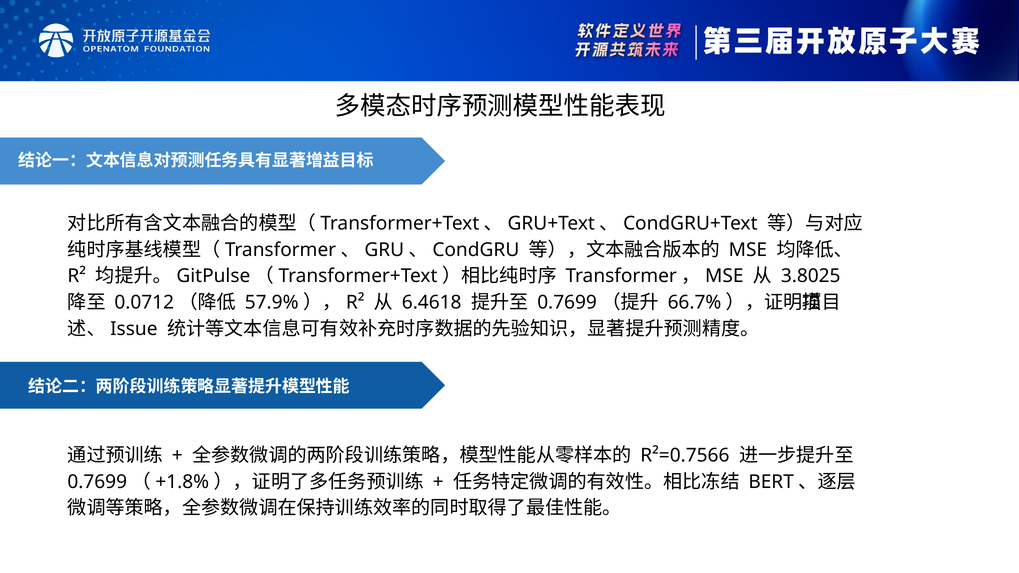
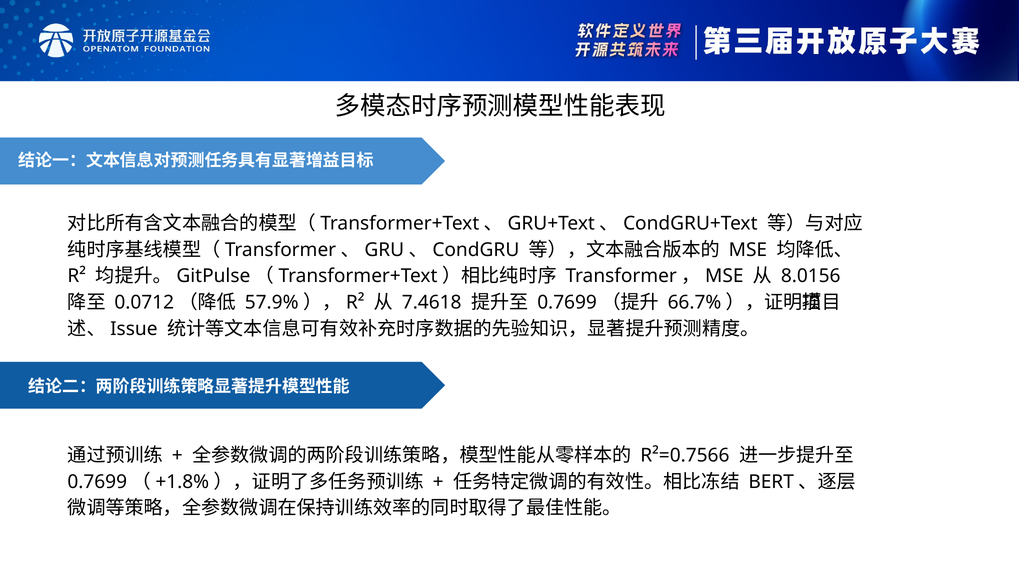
3.8025: 3.8025 -> 8.0156 (811, 276)
6.4618: 6.4618 -> 7.4618 (432, 303)
